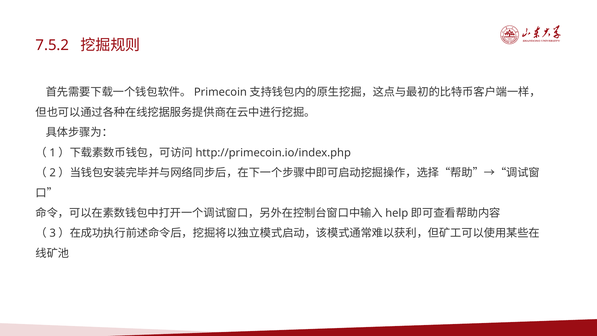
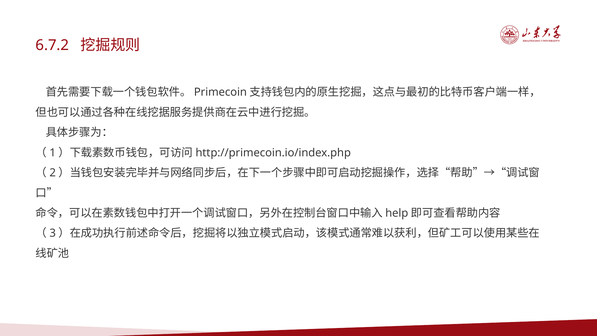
7.5.2: 7.5.2 -> 6.7.2 (52, 45)
